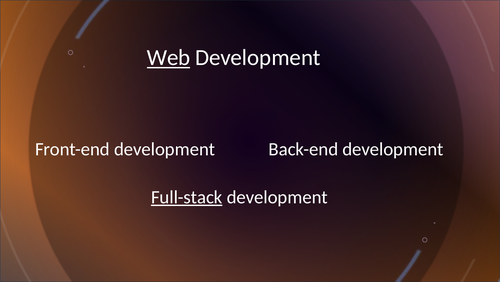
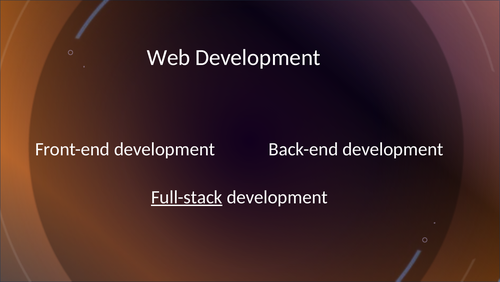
Web underline: present -> none (169, 58)
